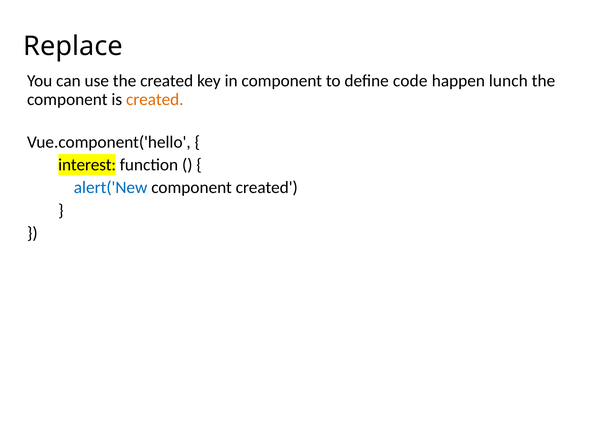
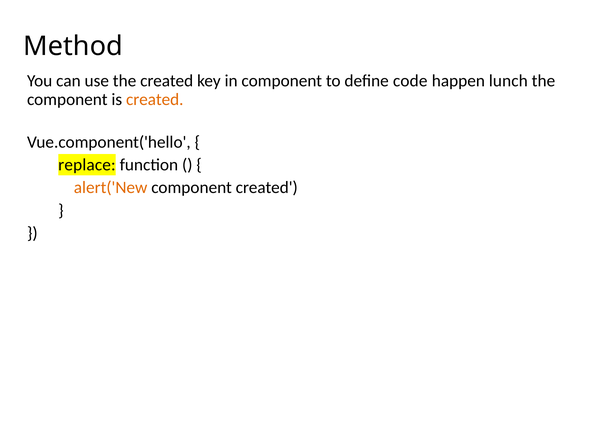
Replace: Replace -> Method (73, 46)
interest: interest -> replace (87, 165)
alert('New colour: blue -> orange (111, 188)
